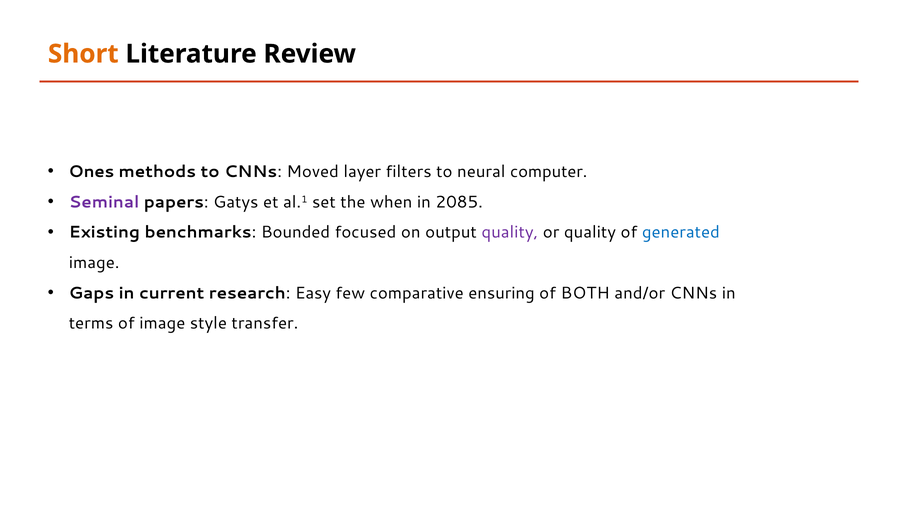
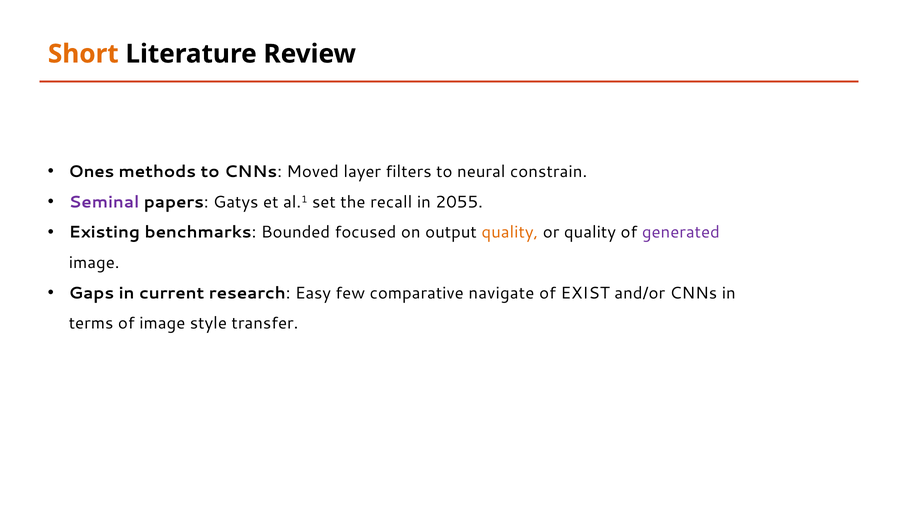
computer: computer -> constrain (549, 172)
when: when -> recall (391, 202)
2085: 2085 -> 2055 (459, 202)
quality colour: purple -> orange (510, 232)
generated colour: blue -> purple (681, 232)
ensuring: ensuring -> navigate (501, 293)
BOTH: BOTH -> EXIST (585, 293)
